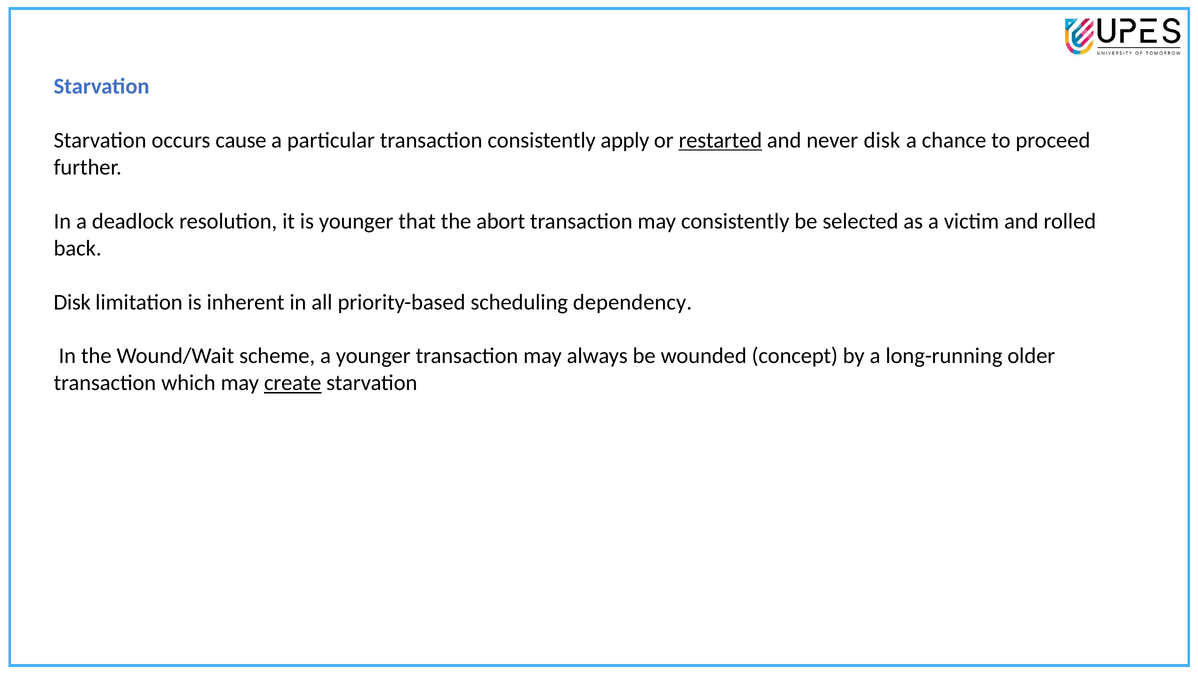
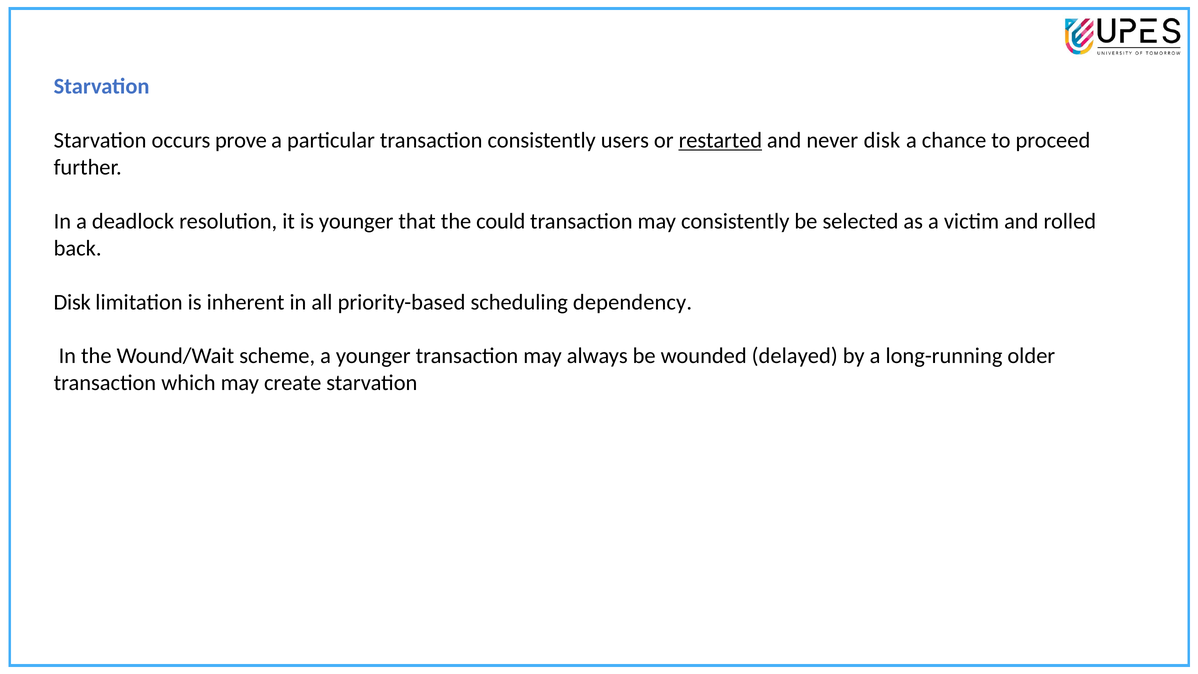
cause: cause -> prove (241, 140)
apply: apply -> users (625, 140)
abort: abort -> could (501, 221)
concept: concept -> delayed (795, 356)
create underline: present -> none (293, 383)
